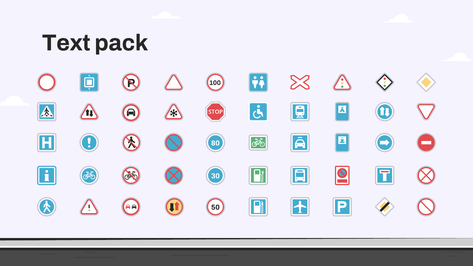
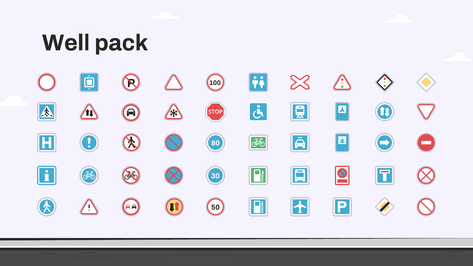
Text: Text -> Well (66, 43)
